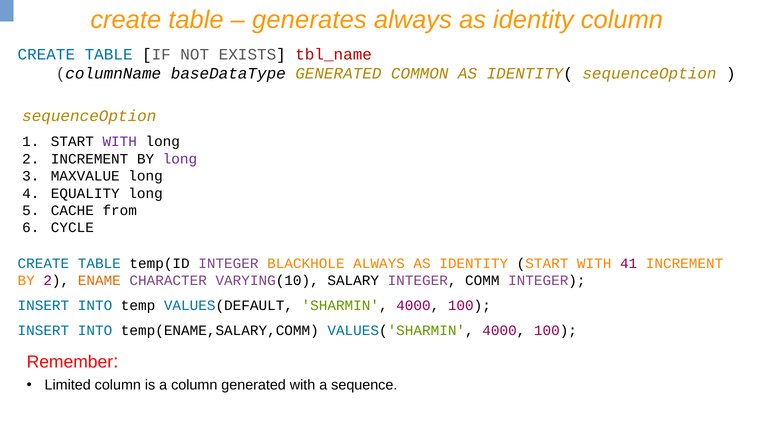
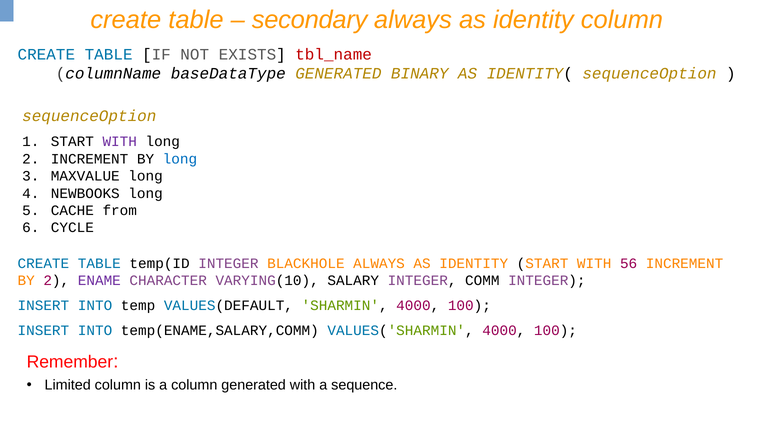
generates: generates -> secondary (310, 20)
COMMON: COMMON -> BINARY (420, 74)
long colour: purple -> blue (180, 159)
EQUALITY: EQUALITY -> NEWBOOKS (85, 193)
41: 41 -> 56 (629, 264)
ENAME colour: orange -> purple (99, 281)
